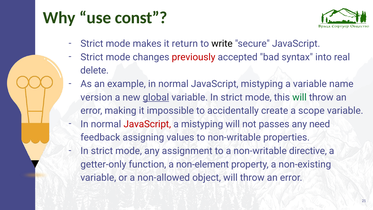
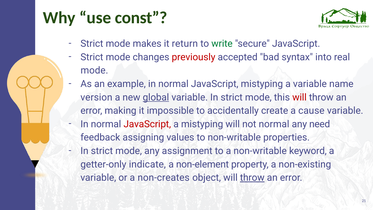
write colour: black -> green (222, 44)
delete: delete -> mode (94, 70)
will colour: green -> red (299, 97)
scope: scope -> cause (311, 111)
not passes: passes -> normal (274, 124)
directive: directive -> keyword (308, 151)
function: function -> indicate (147, 164)
non-allowed: non-allowed -> non-creates (164, 178)
throw underline: none -> present (252, 178)
